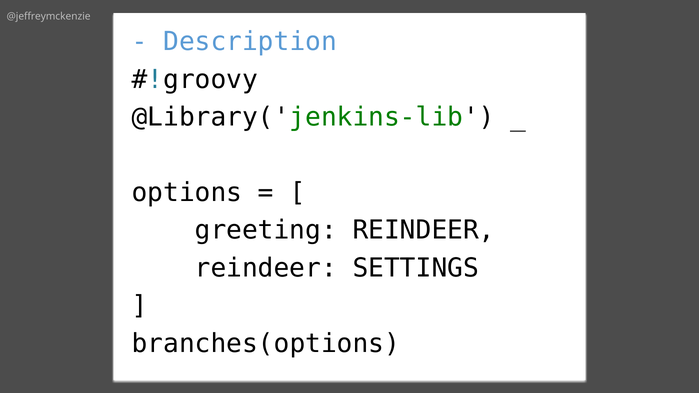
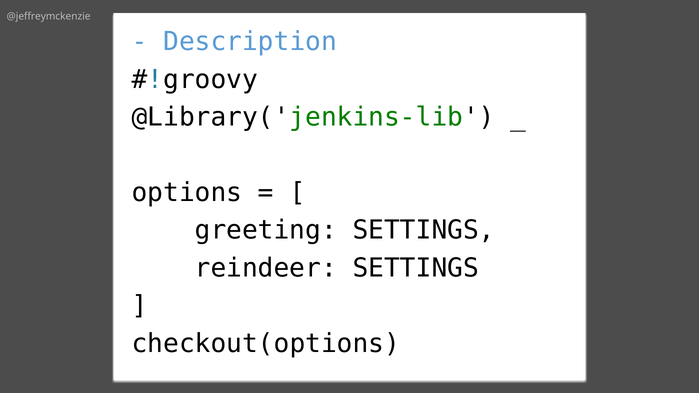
greeting REINDEER: REINDEER -> SETTINGS (424, 230)
branches(options: branches(options -> checkout(options (266, 344)
